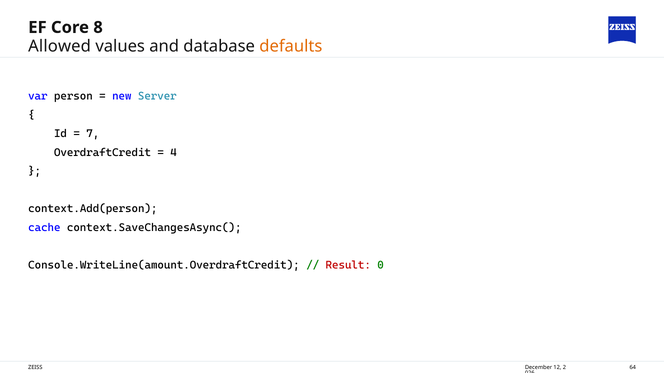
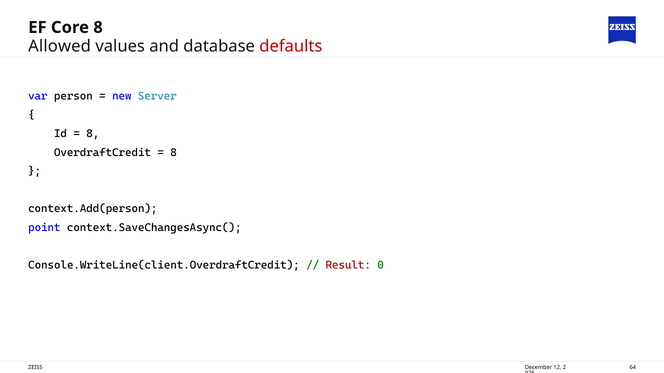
defaults colour: orange -> red (291, 46)
7: 7 -> 8 (93, 134)
4: 4 -> 8 (174, 153)
cache: cache -> point (44, 228)
Console.WriteLine(amount.OverdraftCredit: Console.WriteLine(amount.OverdraftCredit -> Console.WriteLine(client.OverdraftCredit (164, 266)
